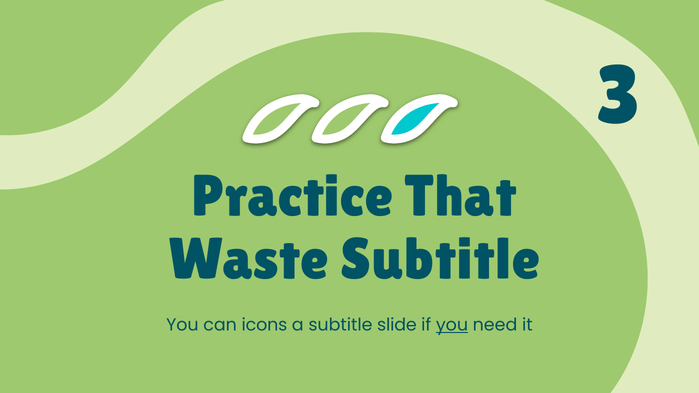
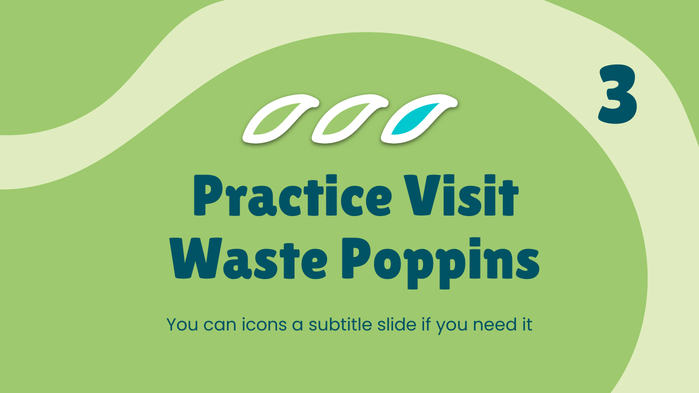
That: That -> Visit (461, 197)
Waste Subtitle: Subtitle -> Poppins (440, 260)
you underline: present -> none (452, 325)
